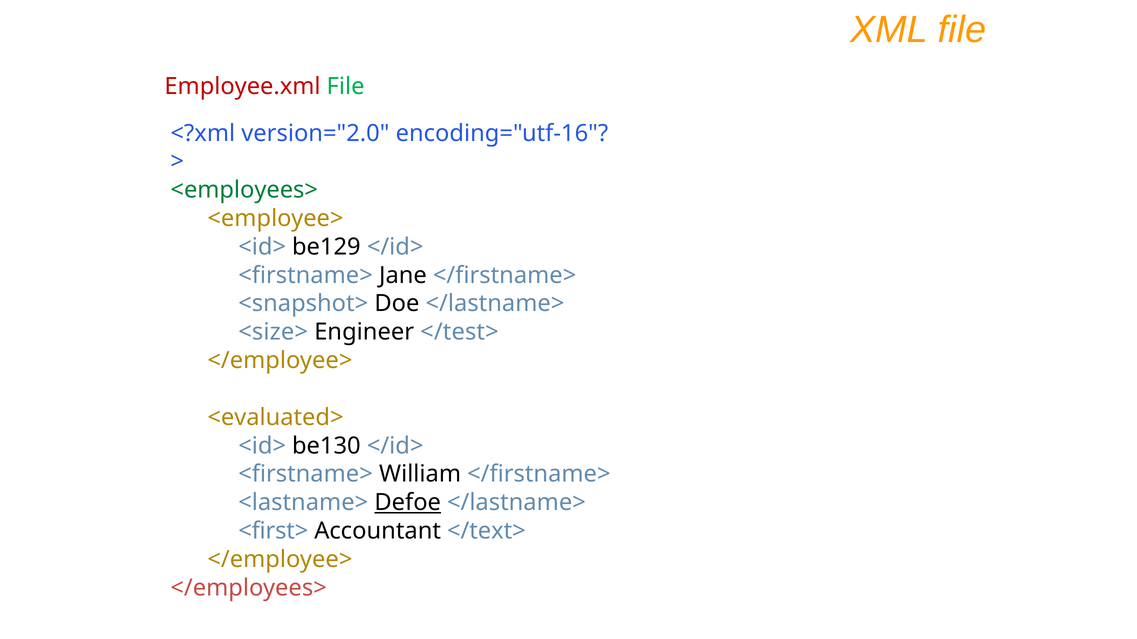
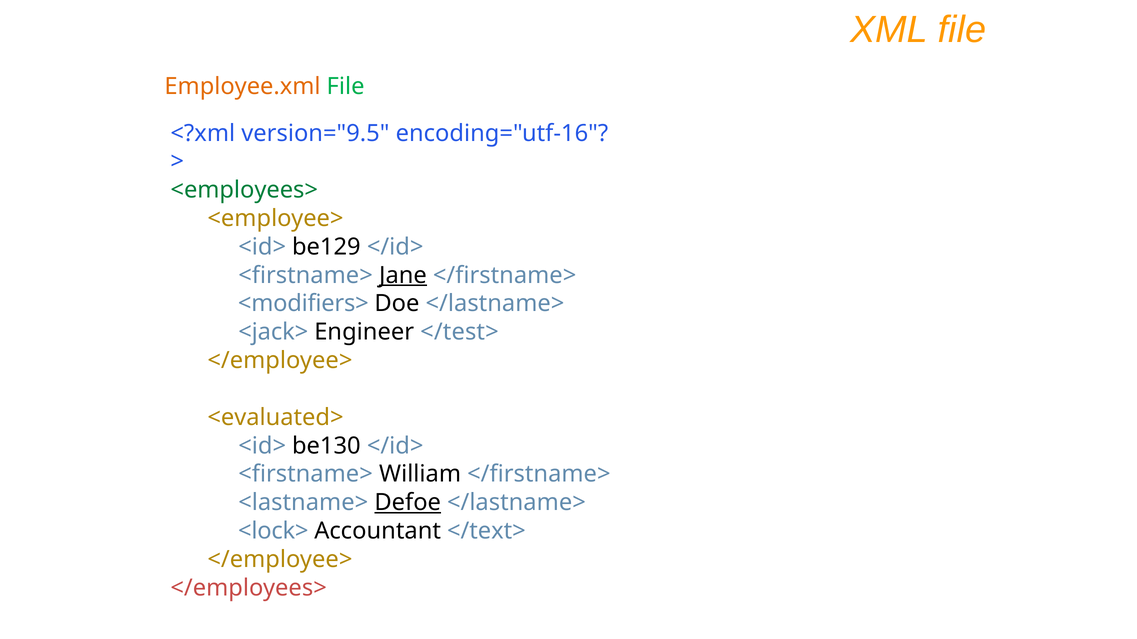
Employee.xml colour: red -> orange (243, 87)
version="2.0: version="2.0 -> version="9.5 (315, 133)
Jane underline: none -> present (403, 275)
<snapshot>: <snapshot> -> <modifiers> (303, 304)
<size>: <size> -> <jack> (273, 332)
<first>: <first> -> <lock> (273, 531)
